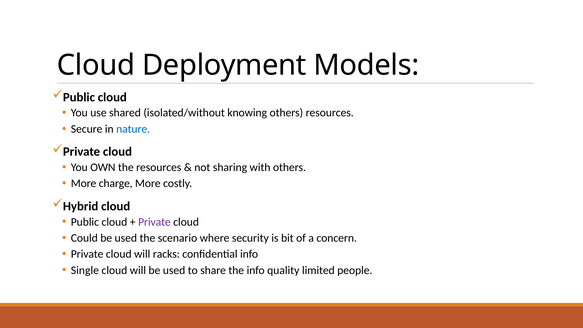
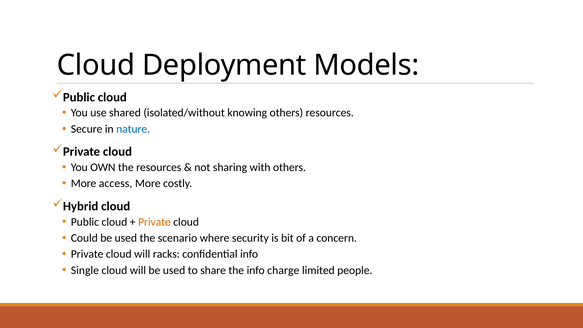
charge: charge -> access (116, 183)
Private colour: purple -> orange (154, 222)
quality: quality -> charge (283, 270)
